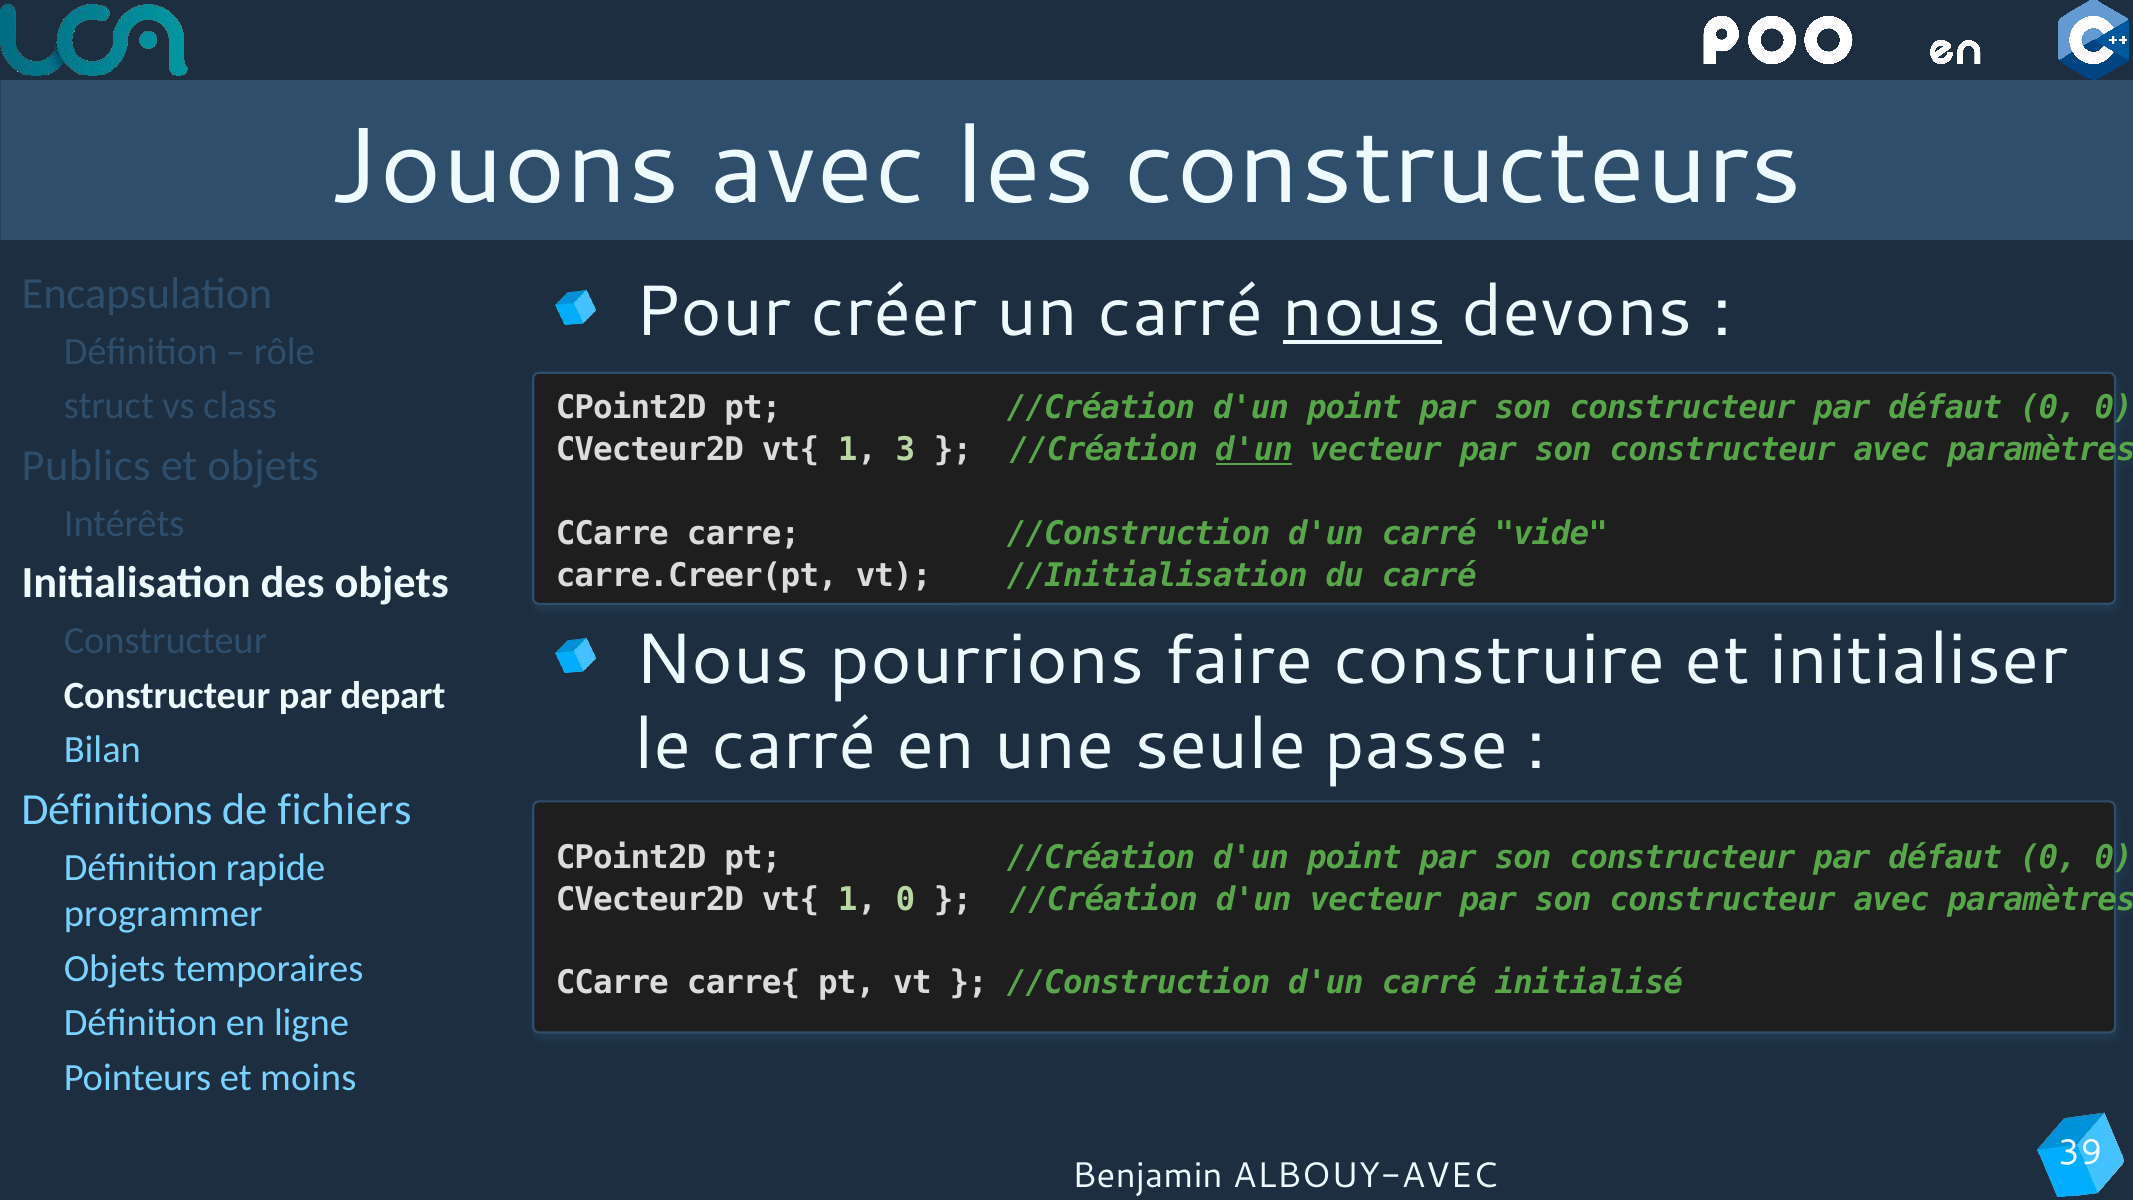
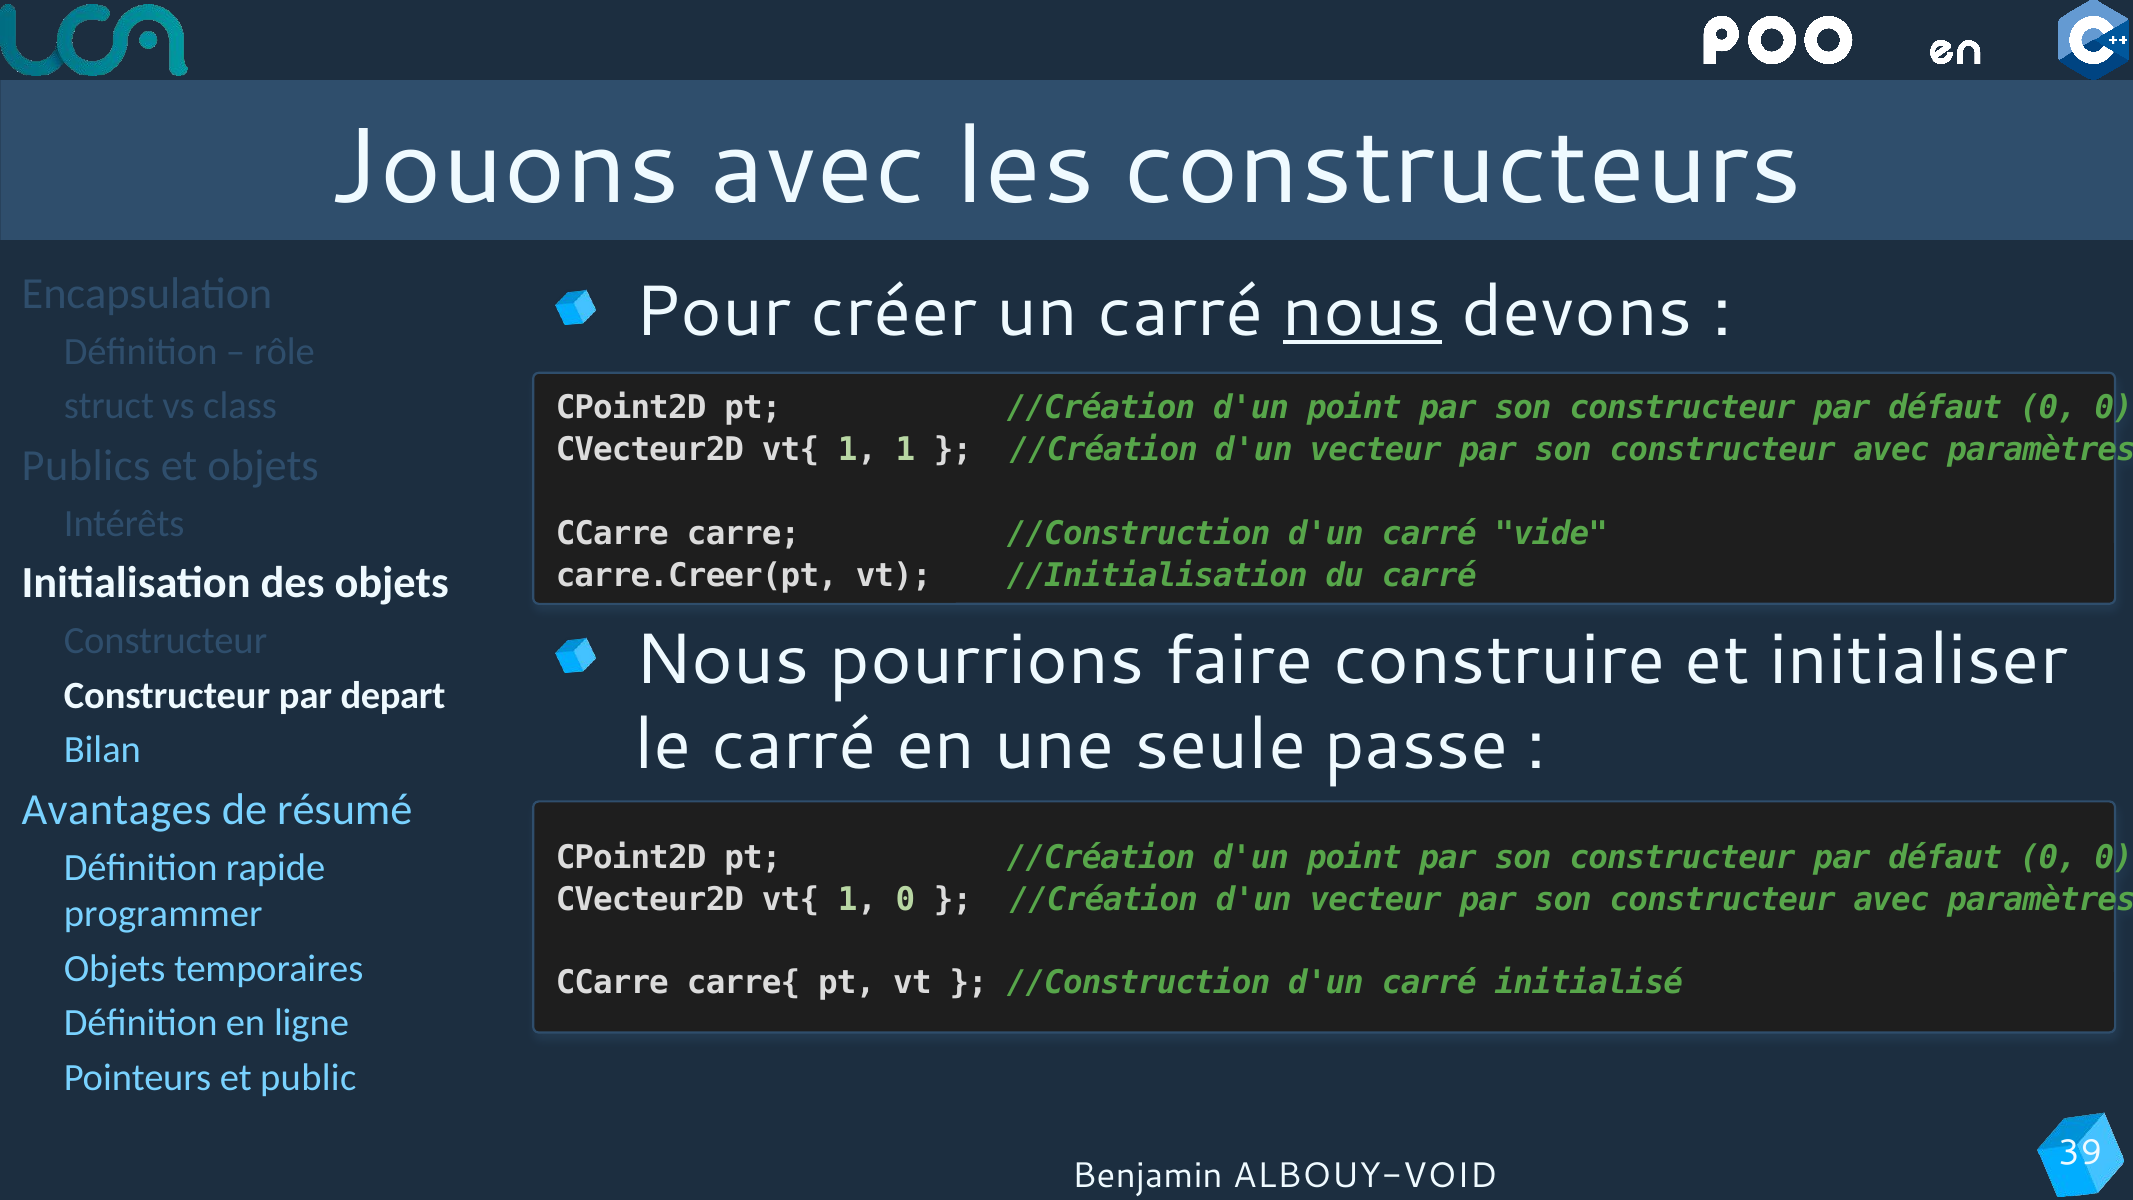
1 3: 3 -> 1 (905, 450)
d'un underline: present -> none (1254, 450)
Définitions: Définitions -> Avantages (117, 810)
fichiers: fichiers -> résumé (345, 810)
moins: moins -> public (308, 1077)
ALBOUY-AVEC: ALBOUY-AVEC -> ALBOUY-VOID (1365, 1176)
